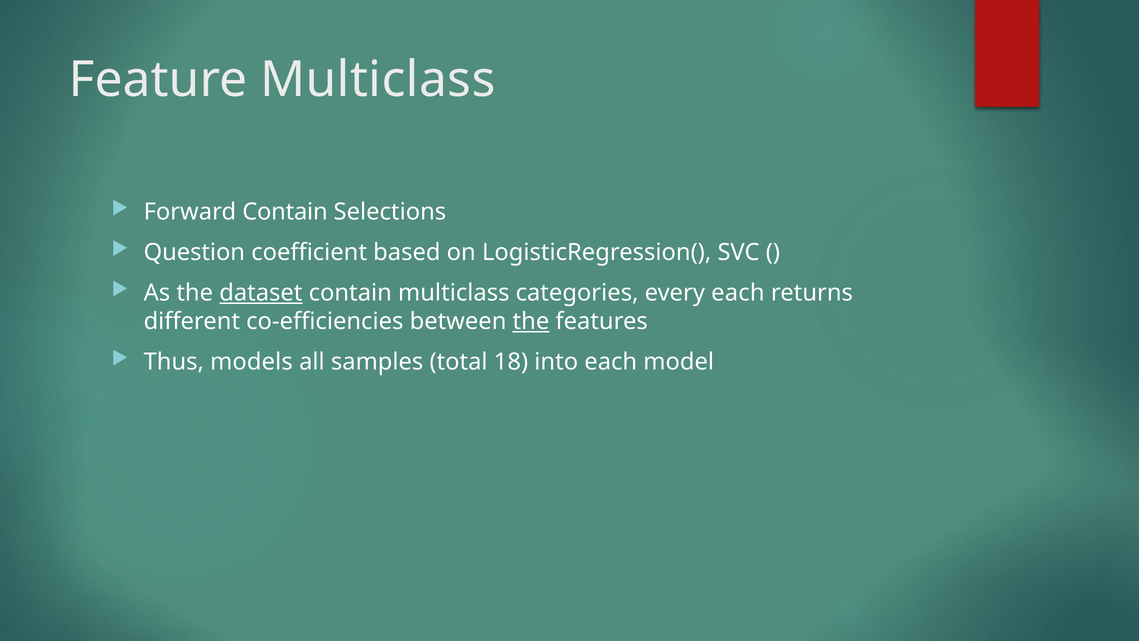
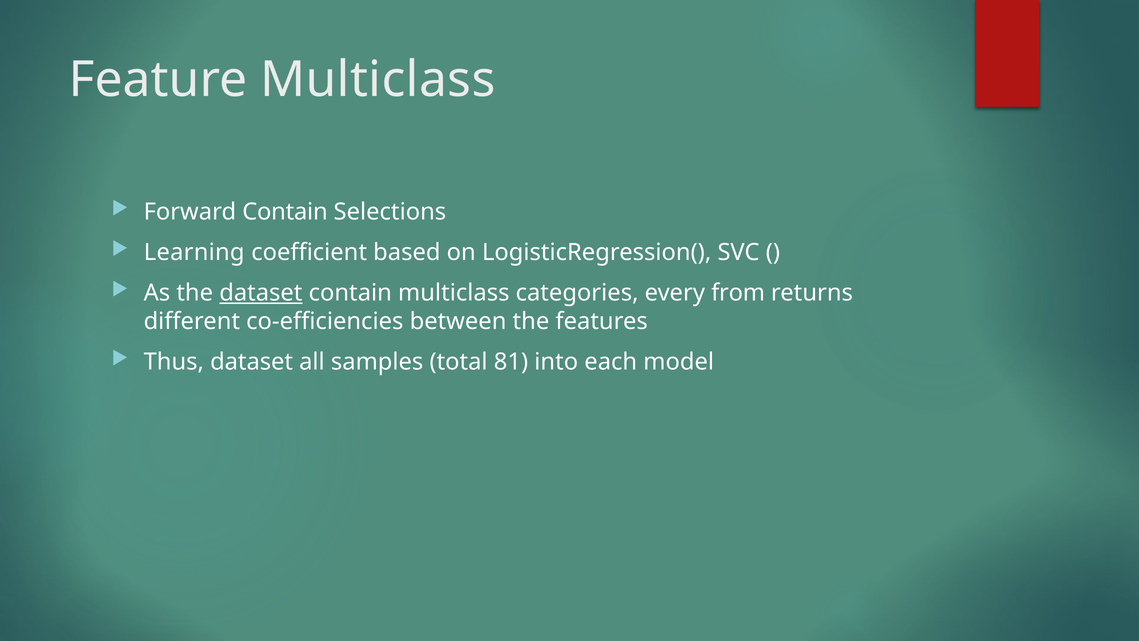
Question: Question -> Learning (194, 252)
every each: each -> from (738, 293)
the underline: present -> none (531, 321)
Thus models: models -> dataset (252, 362)
18: 18 -> 81 (511, 362)
